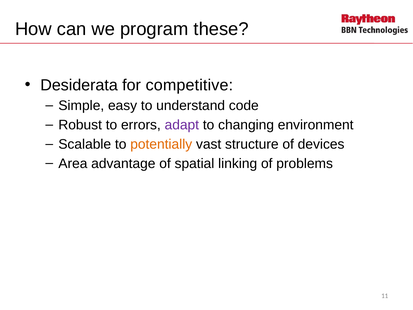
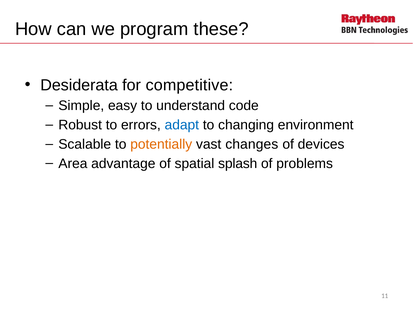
adapt colour: purple -> blue (182, 125)
structure: structure -> changes (252, 144)
linking: linking -> splash (238, 163)
